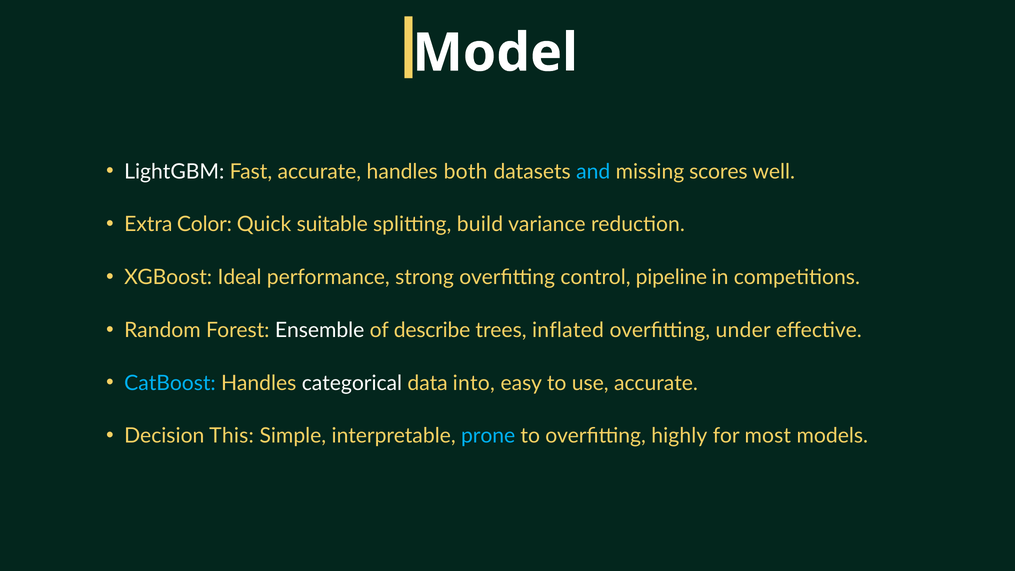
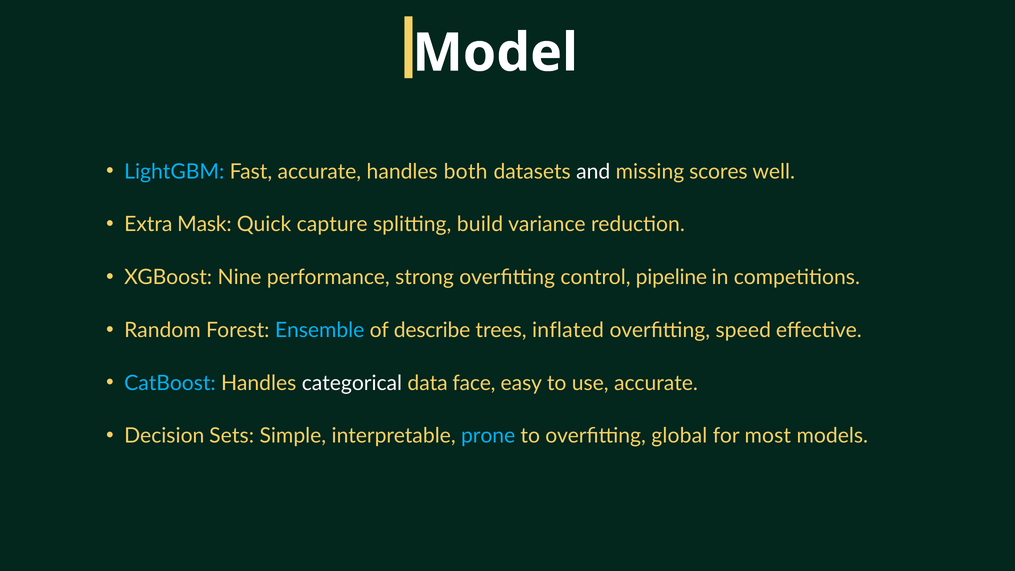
LightGBM colour: white -> light blue (174, 172)
and colour: light blue -> white (593, 172)
Color: Color -> Mask (204, 224)
suitable: suitable -> capture (332, 224)
Ideal: Ideal -> Nine (240, 277)
Ensemble colour: white -> light blue (320, 330)
under: under -> speed (743, 330)
into: into -> face (474, 383)
This: This -> Sets (232, 436)
highly: highly -> global (679, 436)
